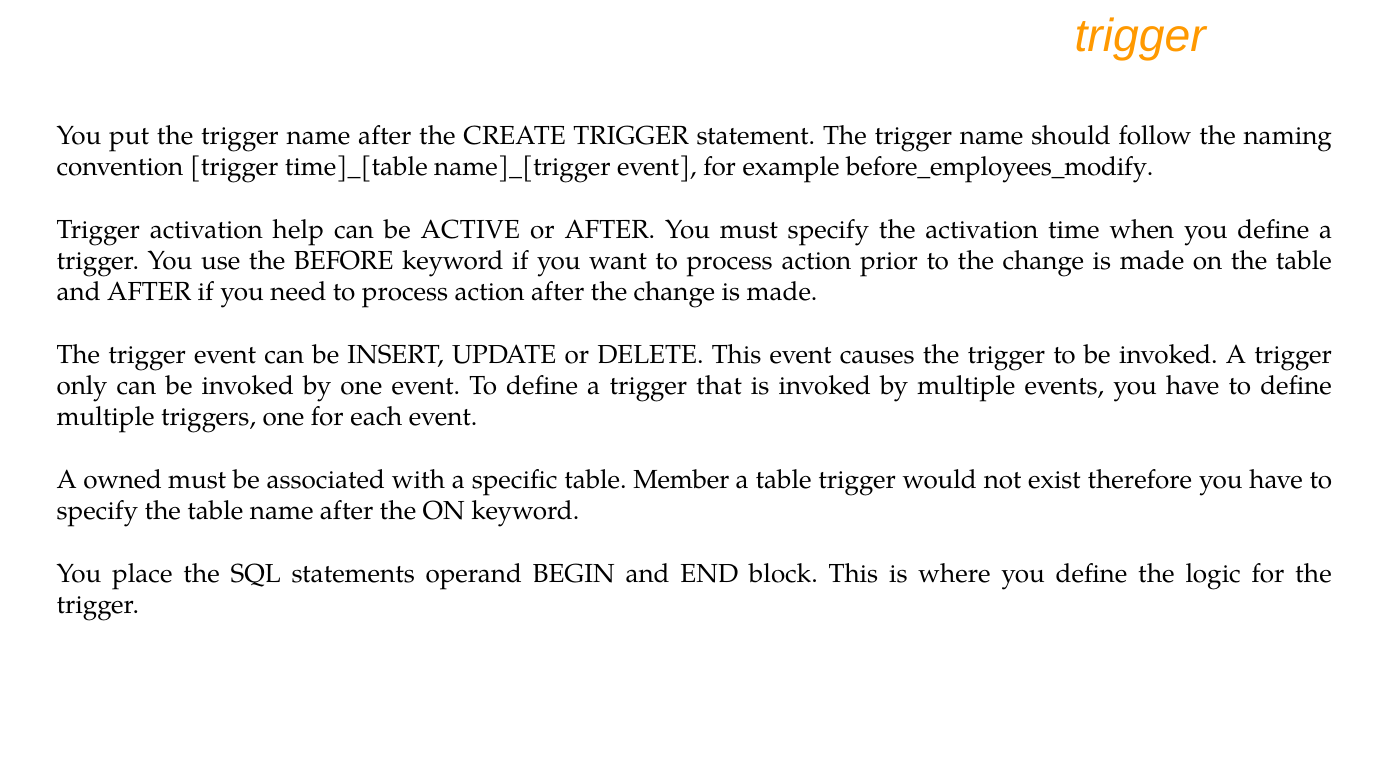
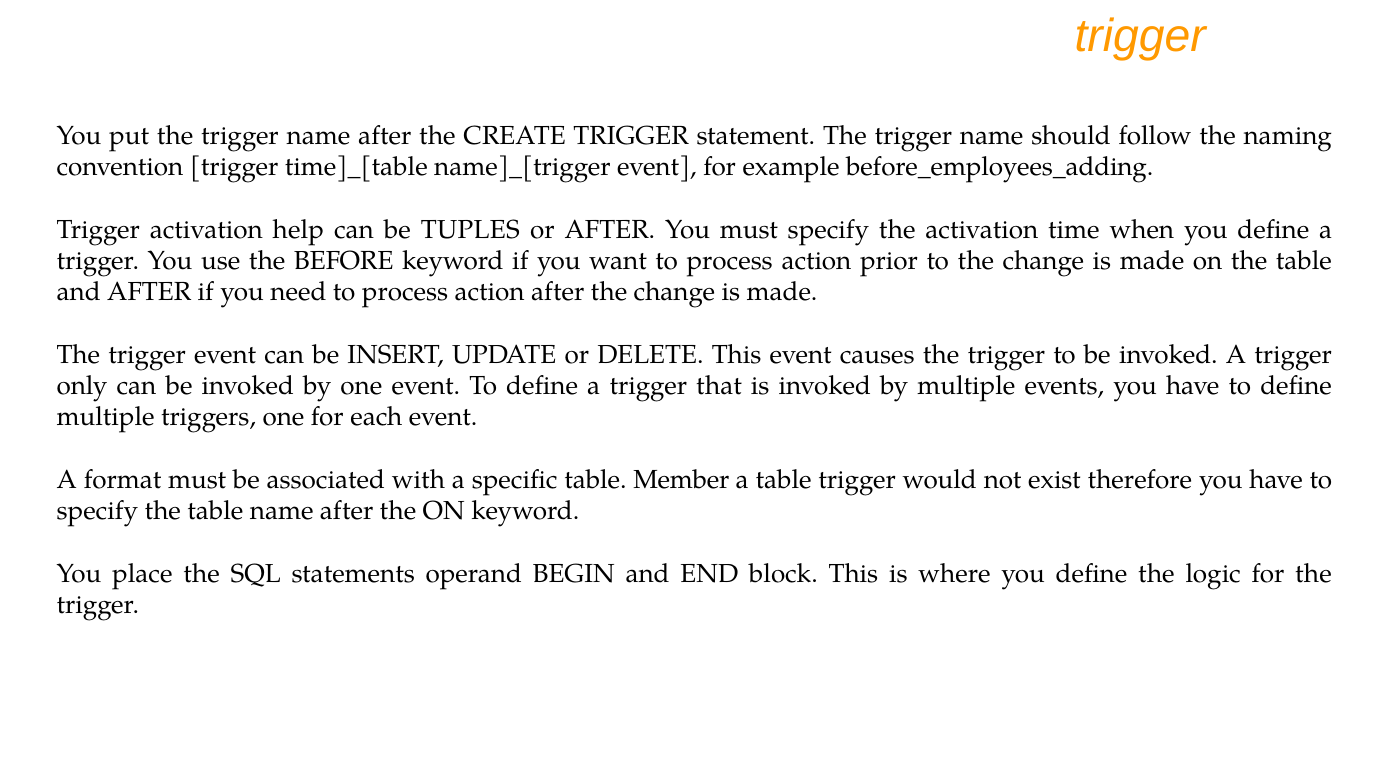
before_employees_modify: before_employees_modify -> before_employees_adding (1000, 167)
ACTIVE: ACTIVE -> TUPLES (470, 230)
owned: owned -> format (123, 480)
